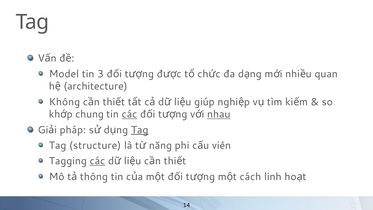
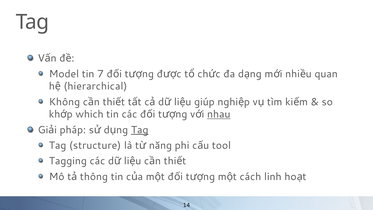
3: 3 -> 7 (101, 74)
architecture: architecture -> hierarchical (95, 86)
chung: chung -> which (90, 114)
các underline: present -> none (129, 114)
viên: viên -> tool (221, 145)
các underline: present -> none (97, 161)
